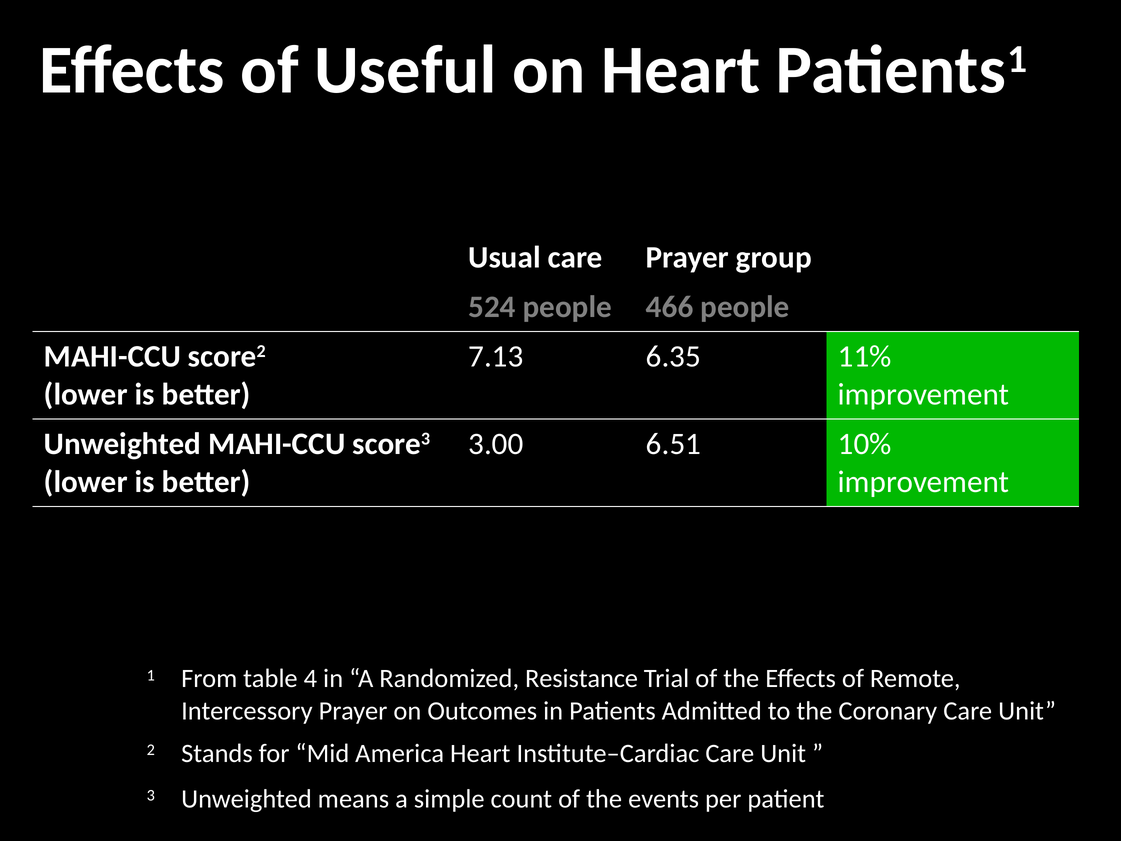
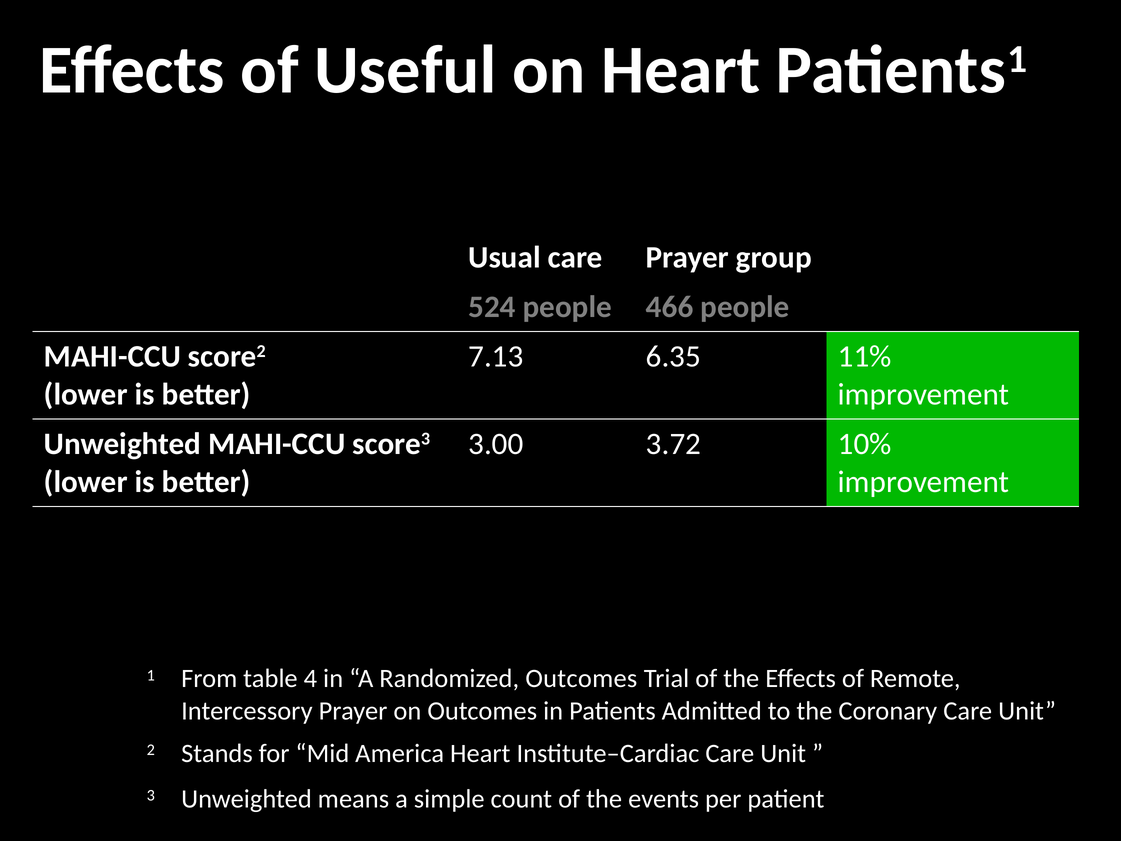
6.51: 6.51 -> 3.72 (674, 444)
Randomized Resistance: Resistance -> Outcomes (581, 679)
